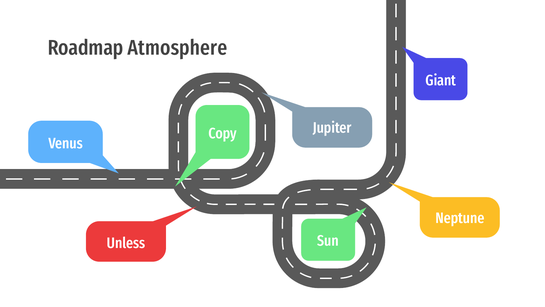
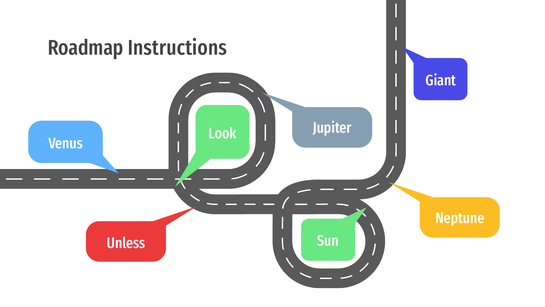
Atmosphere: Atmosphere -> Instructions (177, 48)
Copy: Copy -> Look (223, 133)
